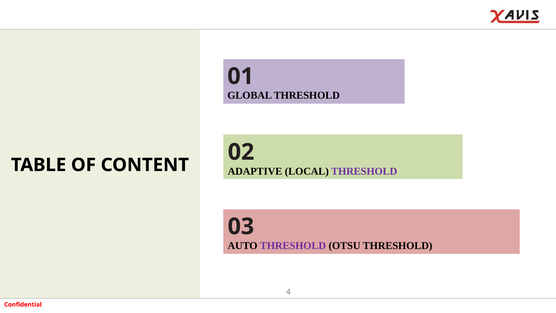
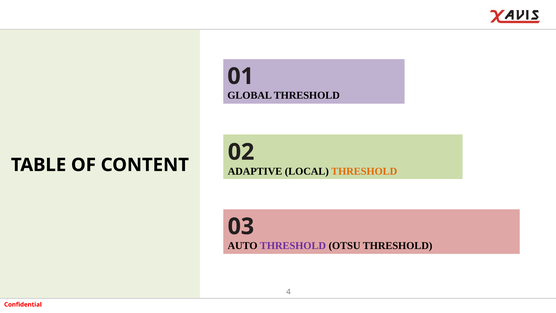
THRESHOLD colour: purple -> orange (364, 171)
